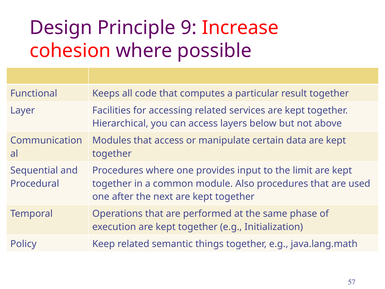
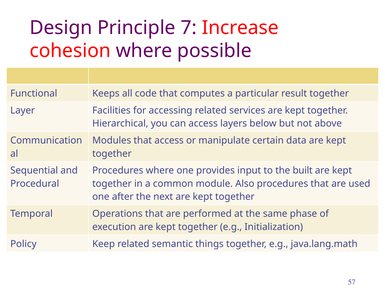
9: 9 -> 7 (189, 28)
limit: limit -> built (303, 170)
